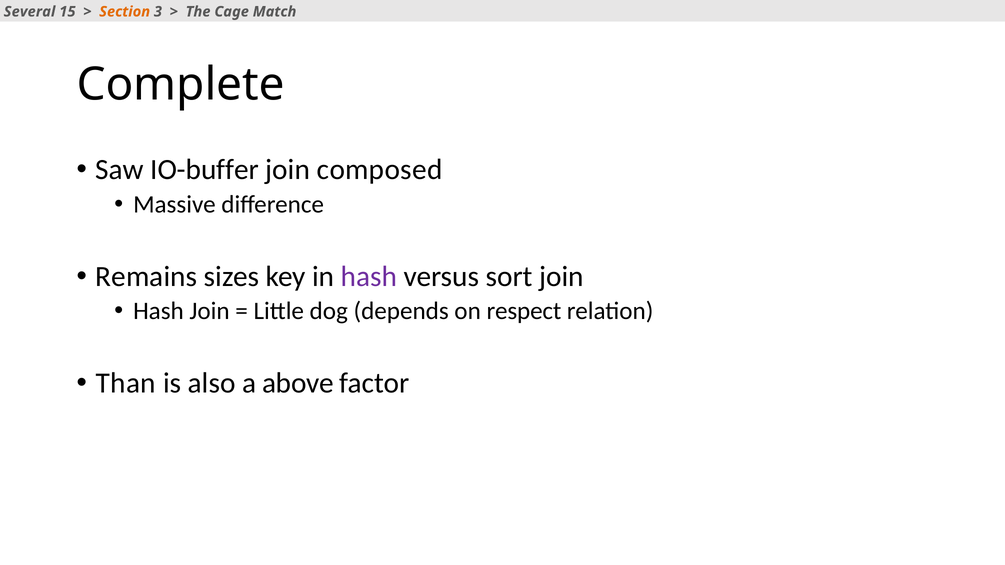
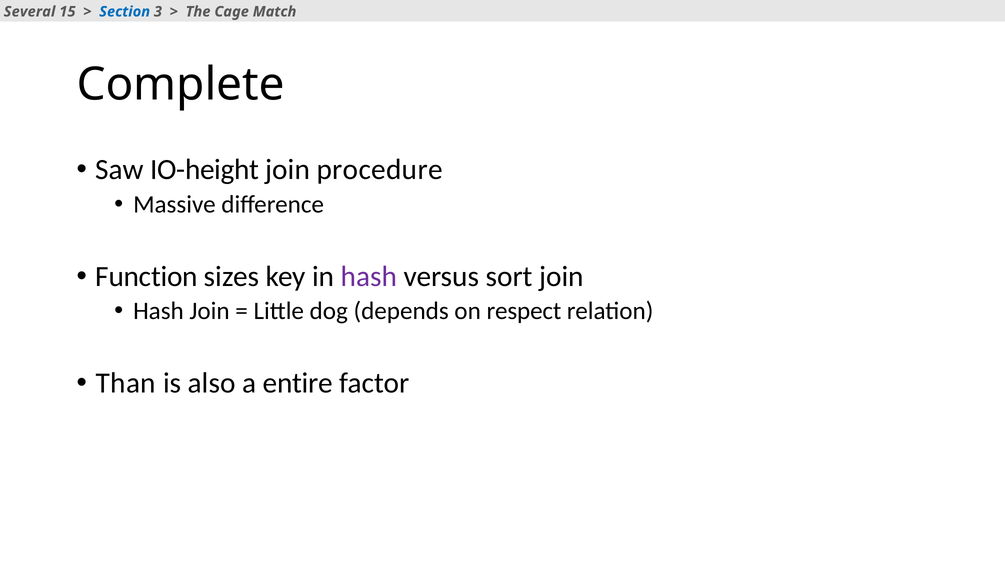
Section colour: orange -> blue (125, 12)
IO-buffer: IO-buffer -> IO-height (205, 170)
composed: composed -> procedure (380, 170)
Remains: Remains -> Function (147, 277)
above: above -> entire (298, 383)
